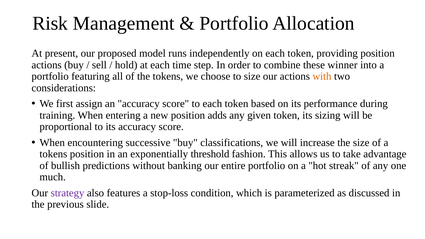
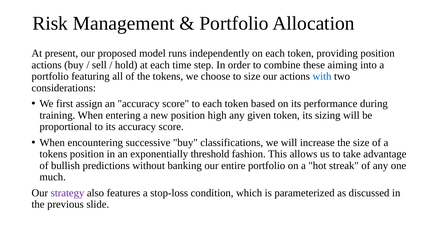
winner: winner -> aiming (343, 65)
with colour: orange -> blue (322, 76)
adds: adds -> high (217, 115)
